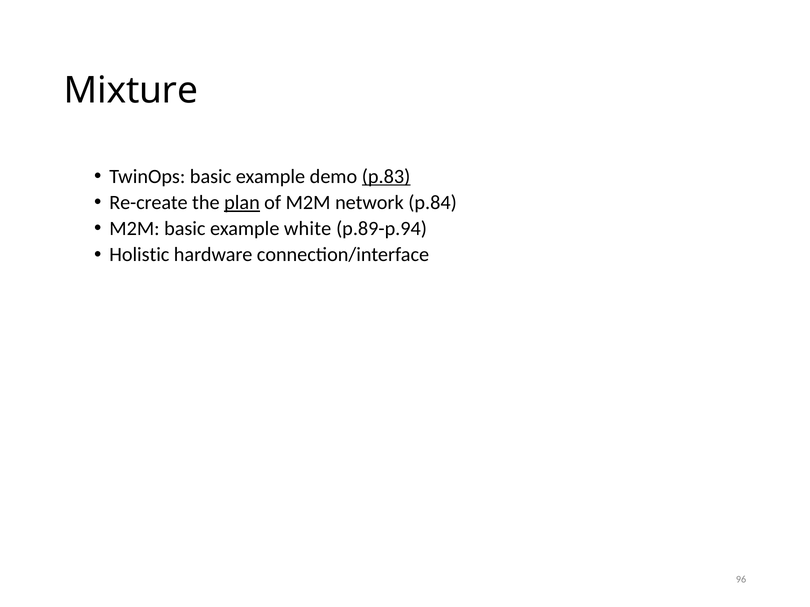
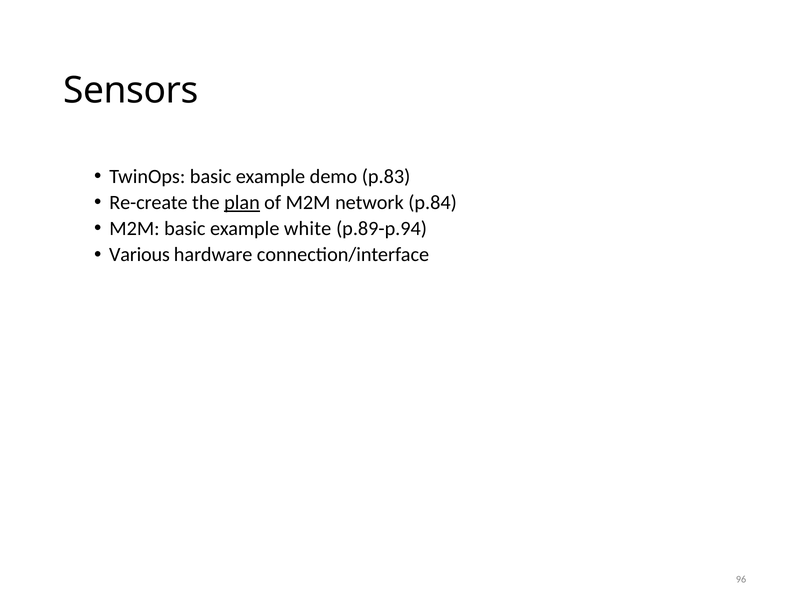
Mixture: Mixture -> Sensors (131, 91)
p.83 underline: present -> none (386, 177)
Holistic: Holistic -> Various (139, 255)
